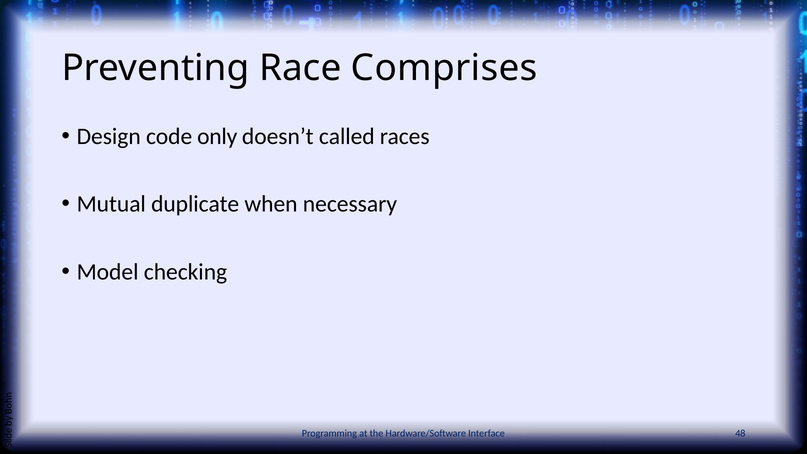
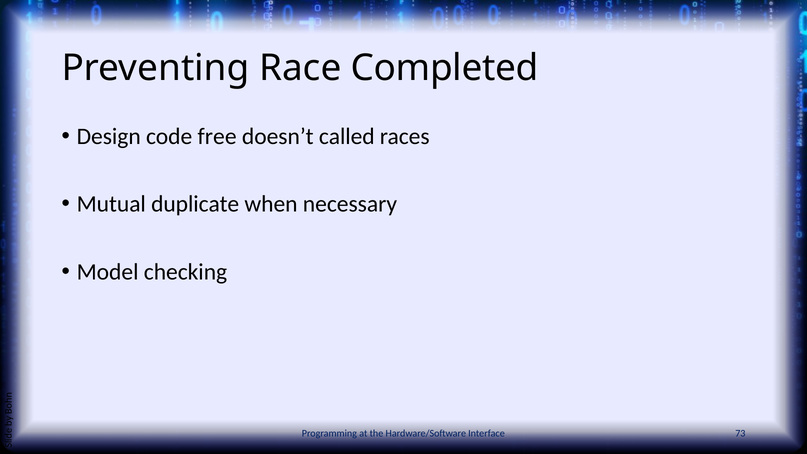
Comprises: Comprises -> Completed (445, 68)
only: only -> free (217, 136)
48: 48 -> 73 (740, 433)
